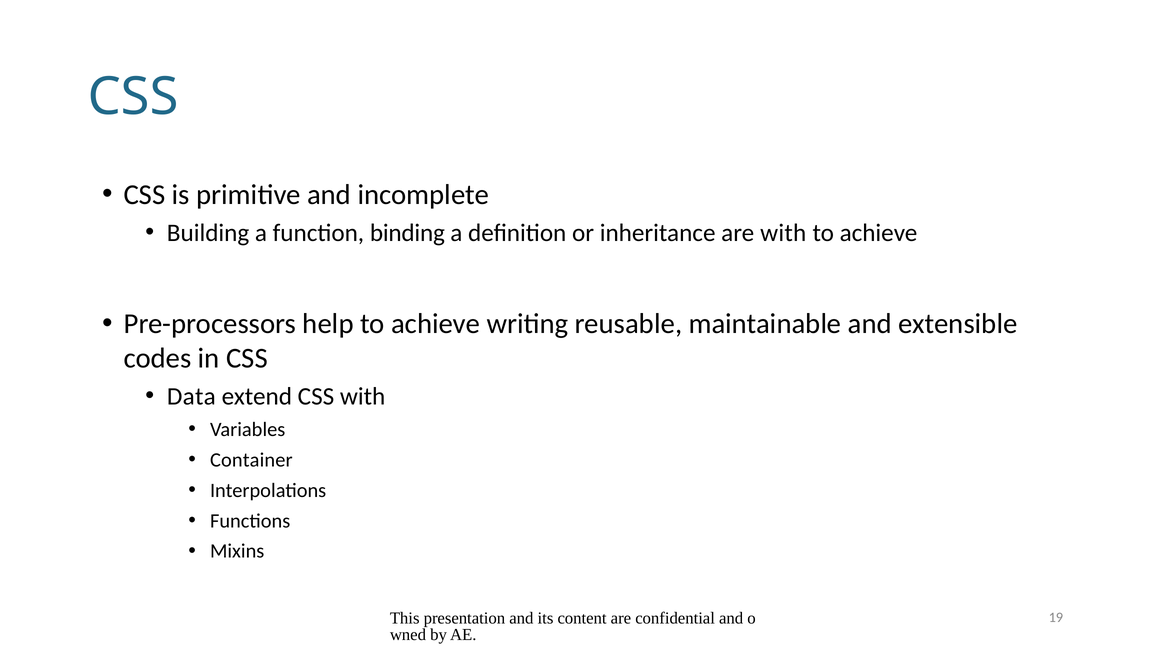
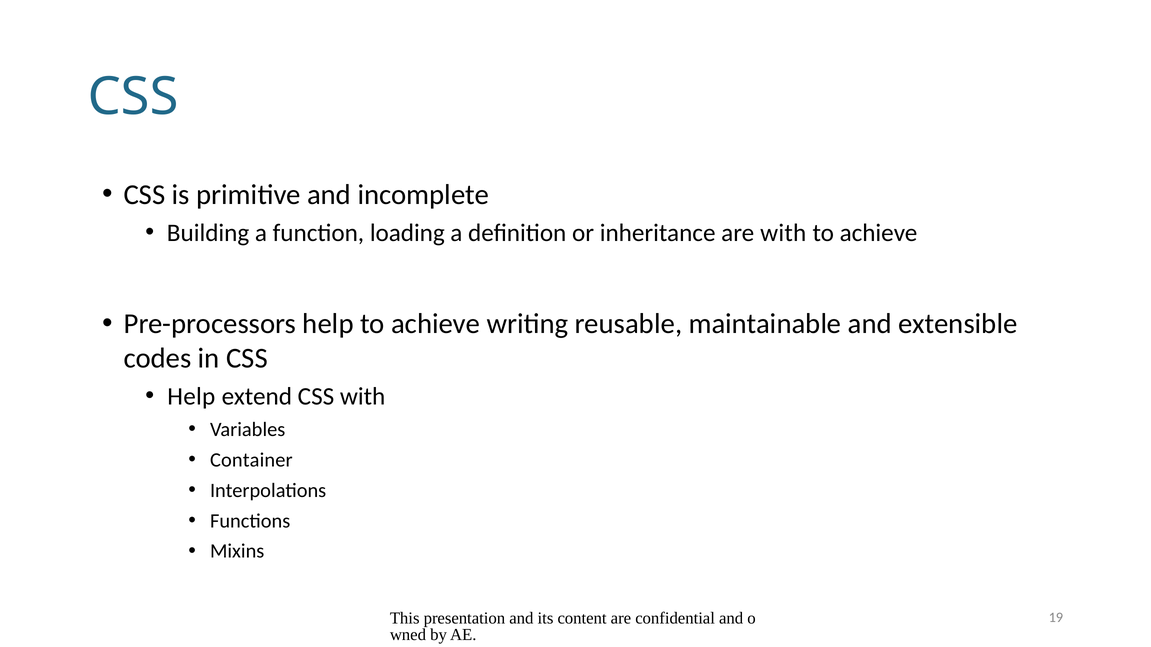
binding: binding -> loading (407, 233)
Data: Data -> Help (191, 397)
